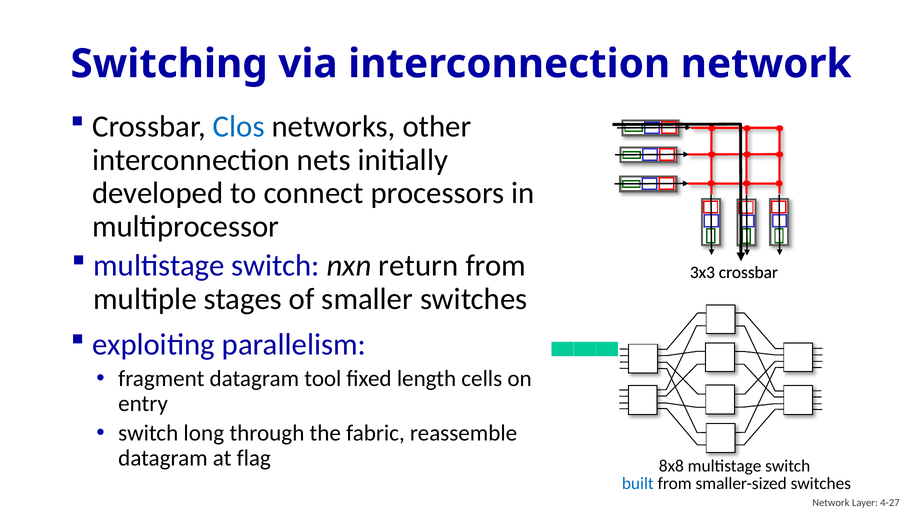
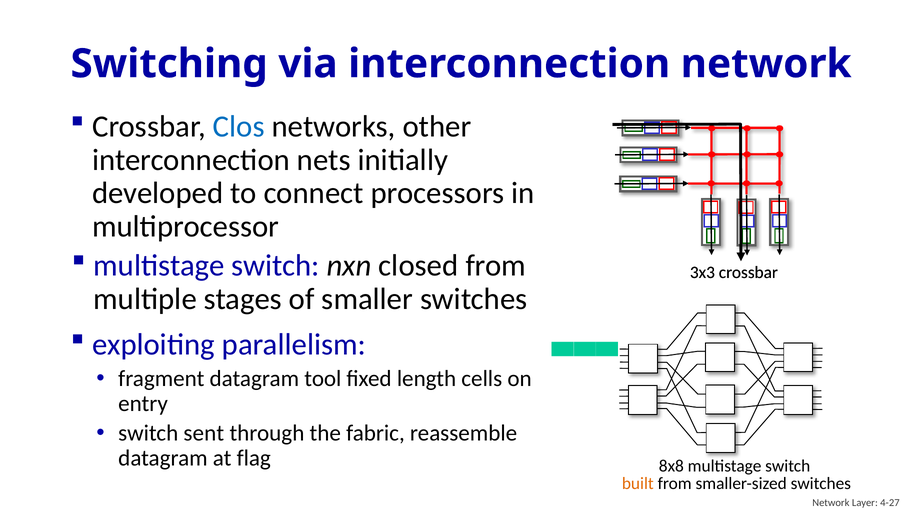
return: return -> closed (418, 266)
long: long -> sent (204, 433)
built colour: blue -> orange (638, 483)
